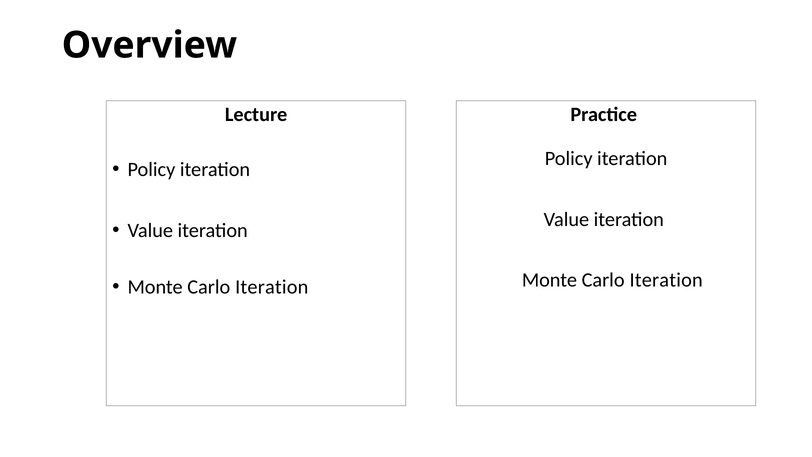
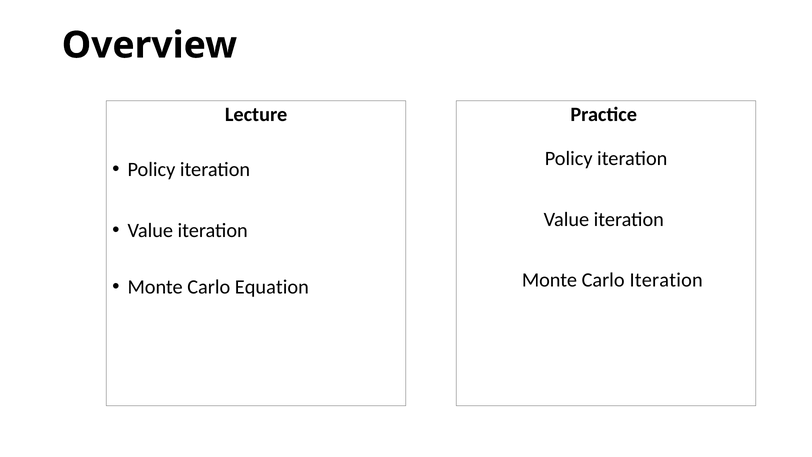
Iteration: Iteration -> Equation (272, 287)
